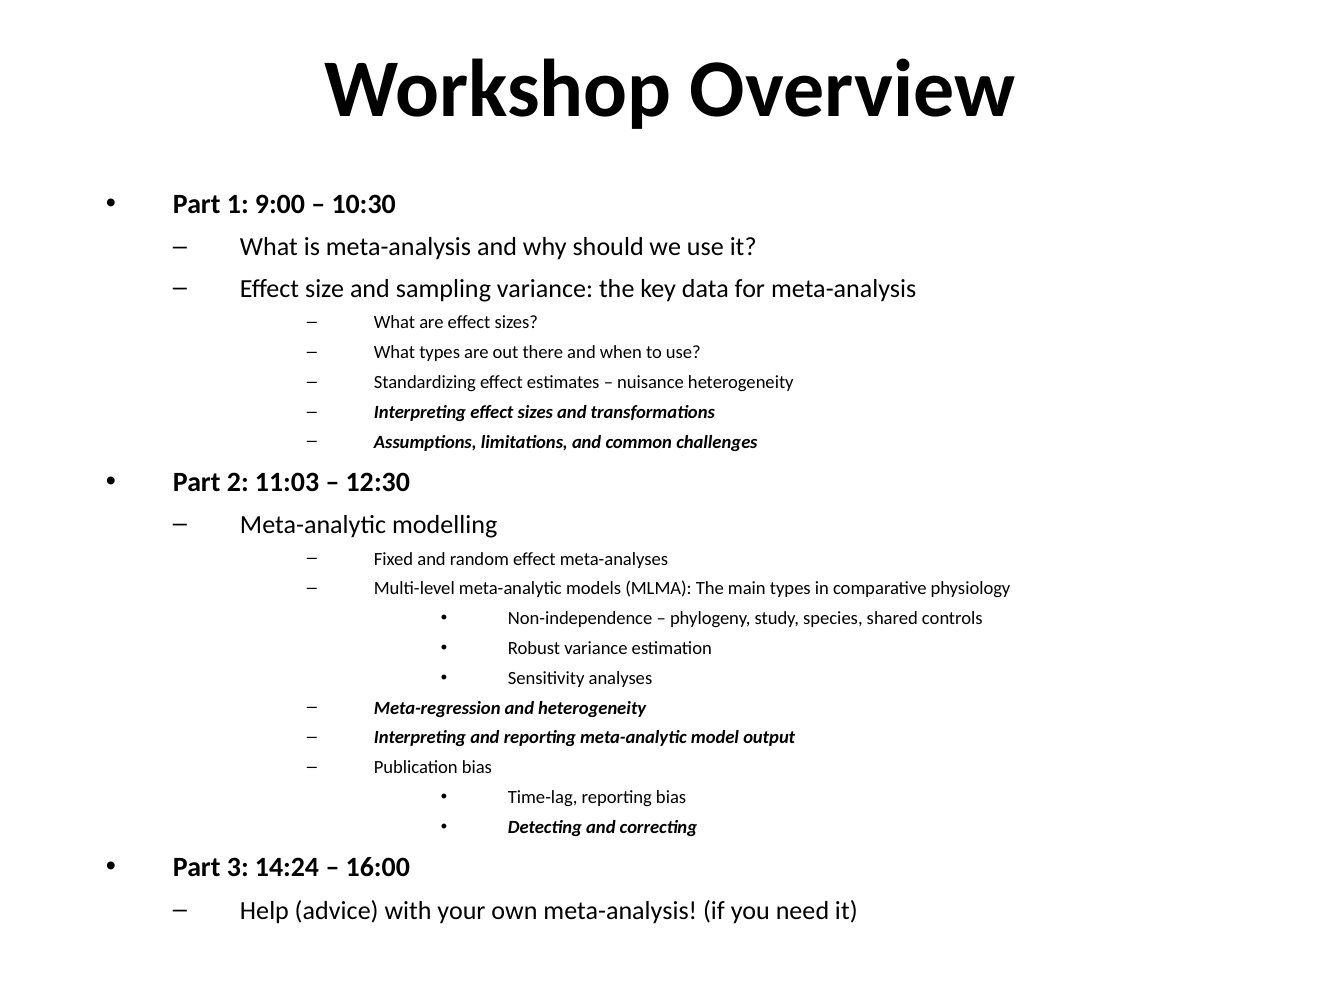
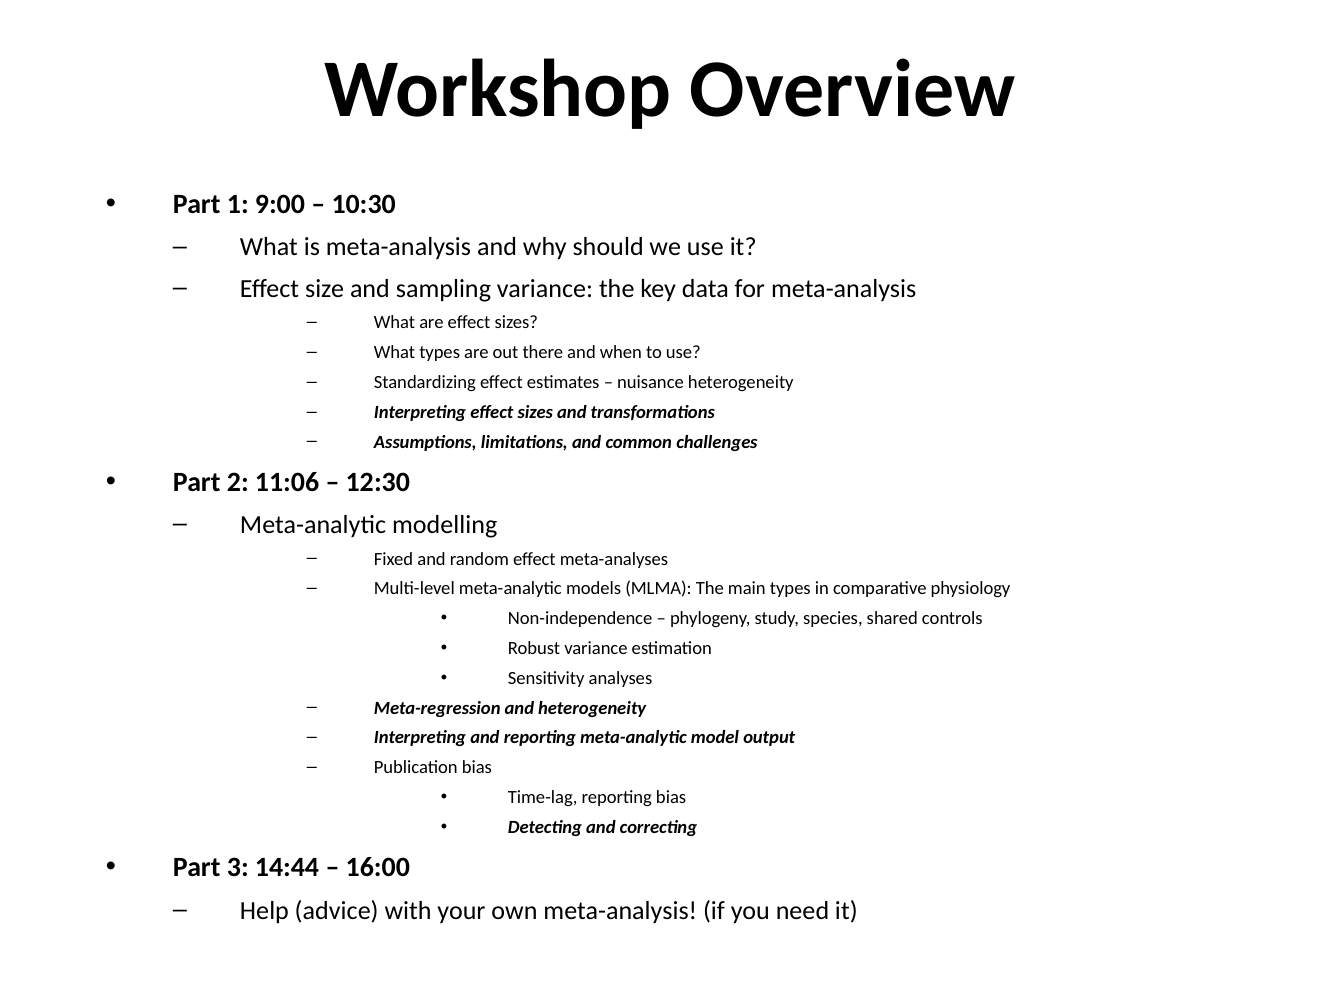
11:03: 11:03 -> 11:06 (287, 482)
14:24: 14:24 -> 14:44 (287, 868)
